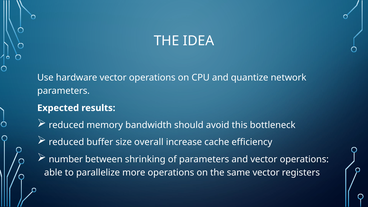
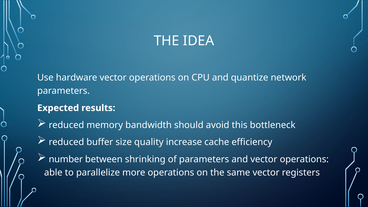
overall: overall -> quality (149, 142)
